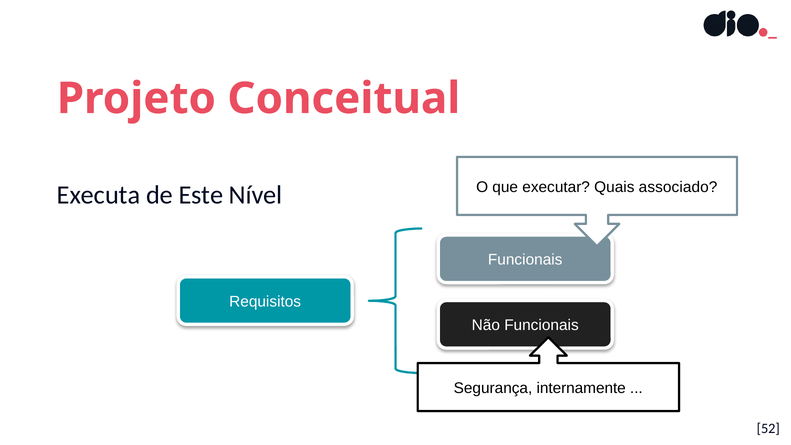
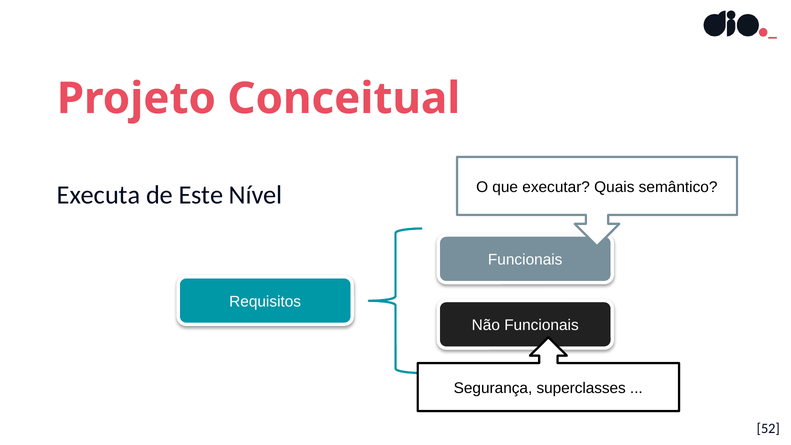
associado: associado -> semântico (678, 187)
internamente: internamente -> superclasses (581, 388)
